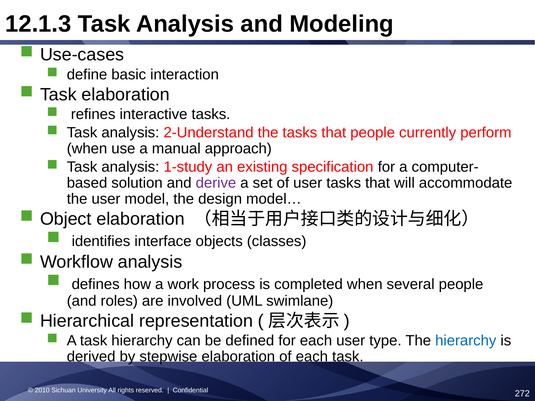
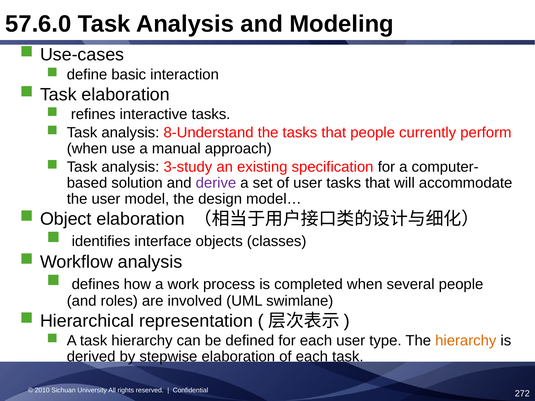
12.1.3: 12.1.3 -> 57.6.0 (38, 24)
2-Understand: 2-Understand -> 8-Understand (209, 133)
1-study: 1-study -> 3-study (188, 167)
hierarchy colour: blue -> orange (466, 341)
